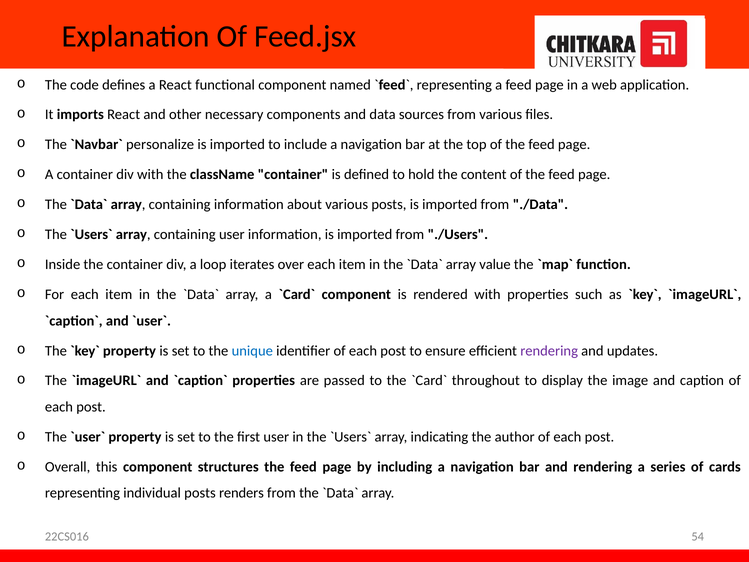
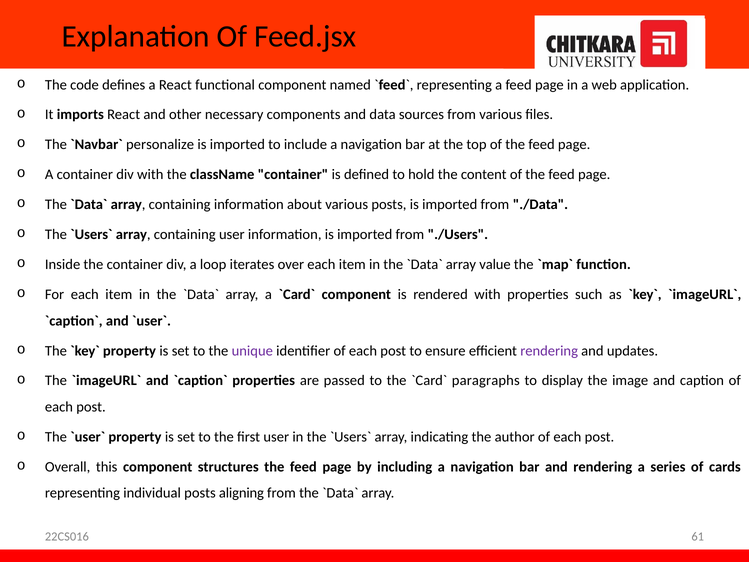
unique colour: blue -> purple (252, 351)
throughout: throughout -> paragraphs (486, 381)
renders: renders -> aligning (241, 493)
54: 54 -> 61 (698, 536)
